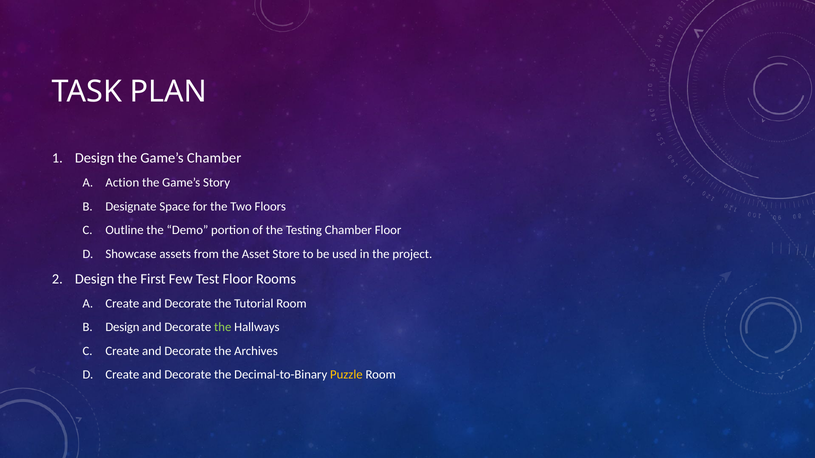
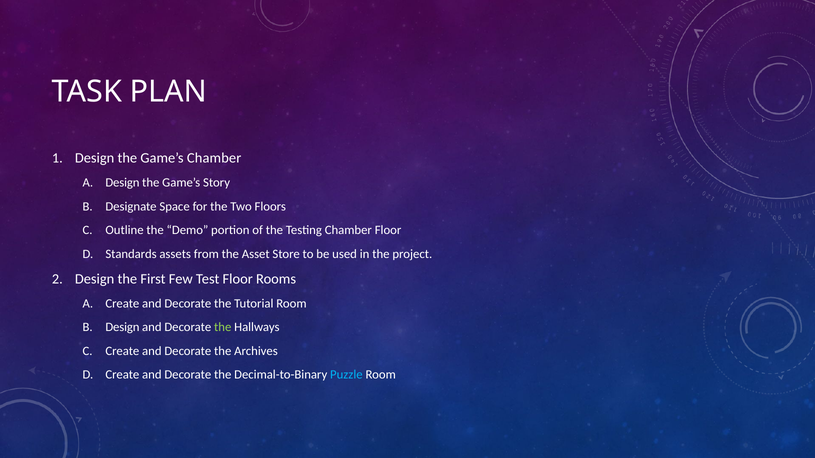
Action: Action -> Design (122, 183)
Showcase: Showcase -> Standards (131, 254)
Puzzle colour: yellow -> light blue (346, 375)
